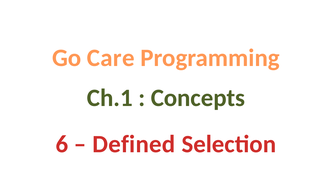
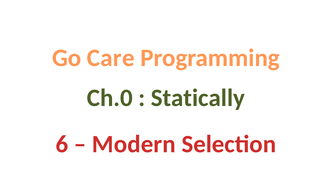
Ch.1: Ch.1 -> Ch.0 (110, 98)
Concepts: Concepts -> Statically (198, 98)
Defined: Defined -> Modern (134, 144)
